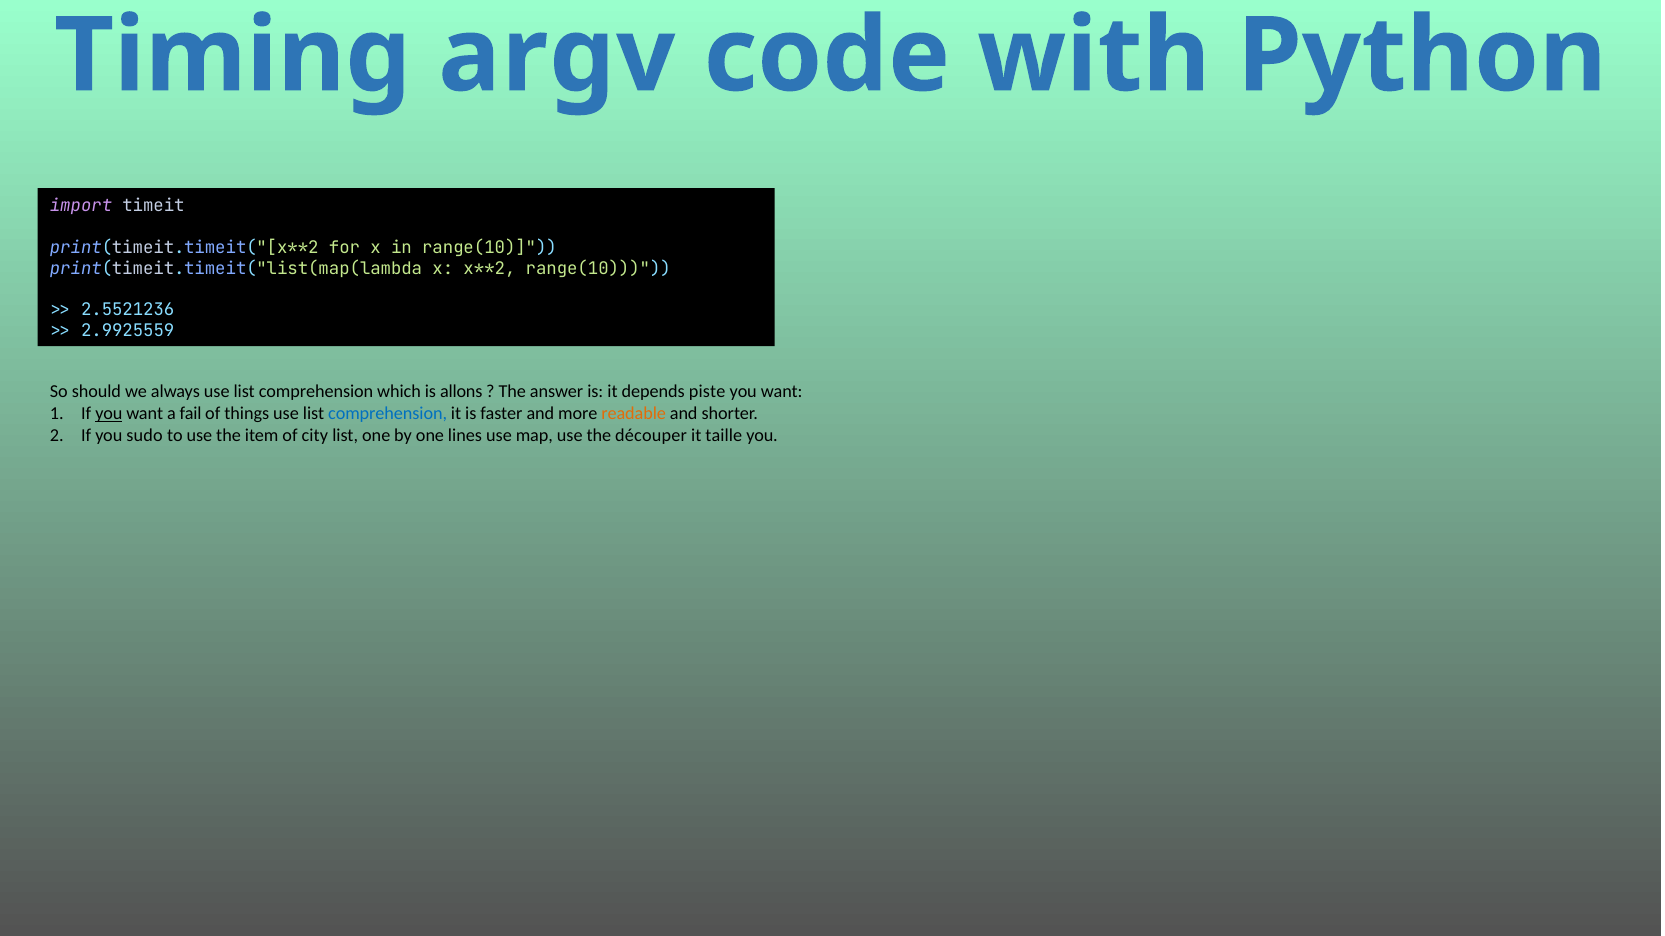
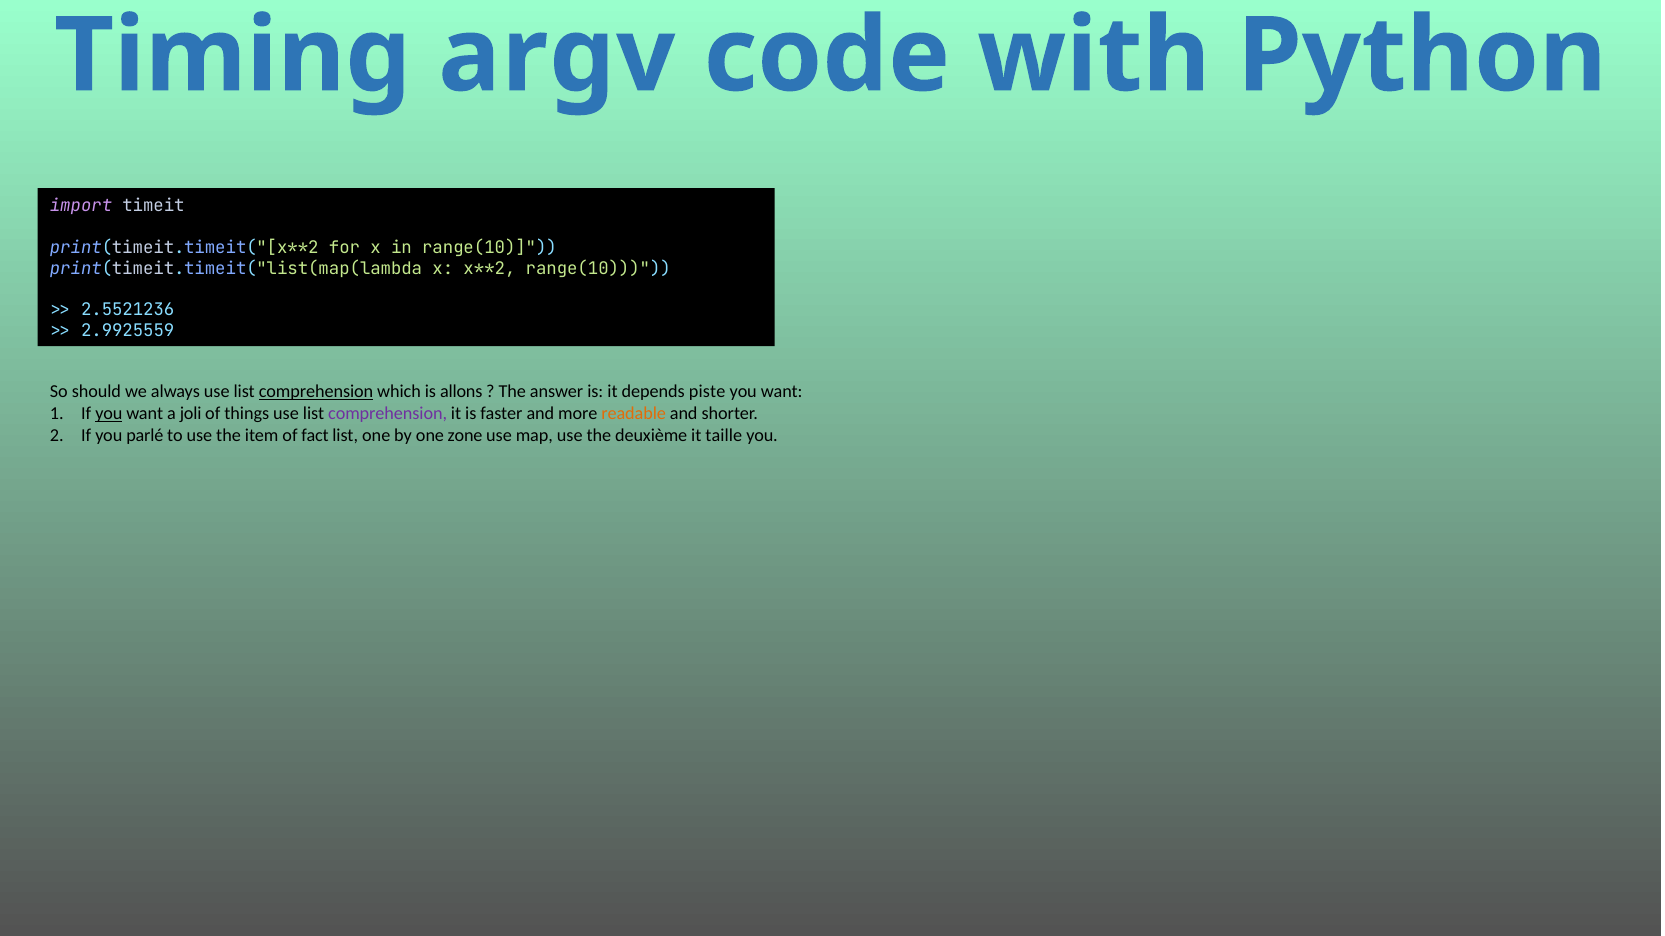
comprehension underline: none -> present (316, 392)
fail: fail -> joli (191, 414)
comprehension colour: blue -> purple (388, 414)
sudo: sudo -> parlé (145, 436)
city: city -> fact (315, 436)
lines: lines -> zone (465, 436)
découper: découper -> deuxième (651, 436)
